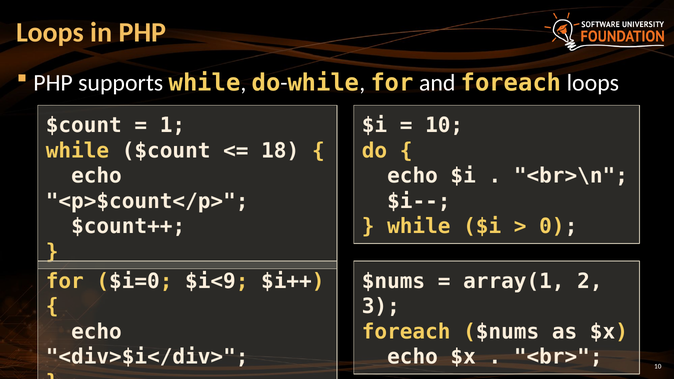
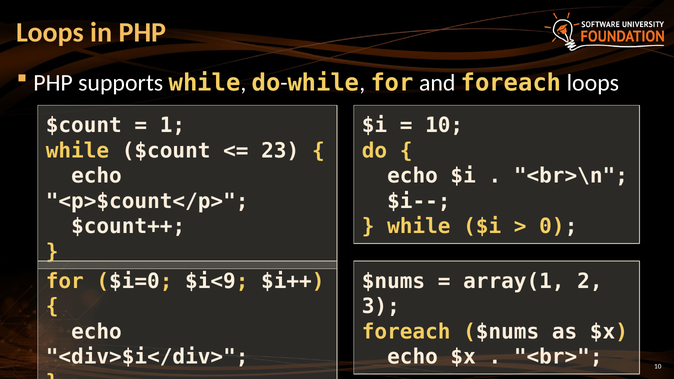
18: 18 -> 23 (280, 151)
